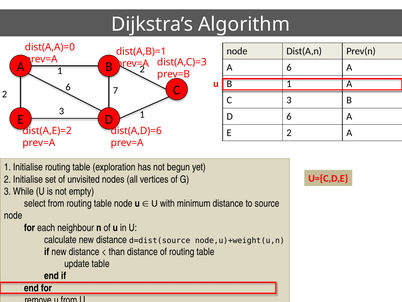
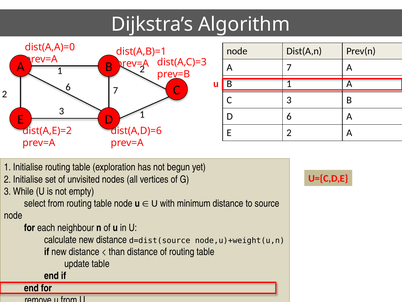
A 6: 6 -> 7 (289, 67)
